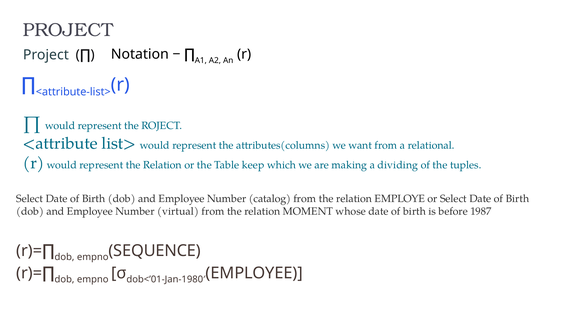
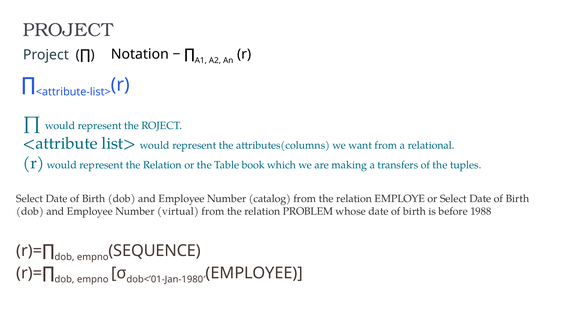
keep: keep -> book (253, 165)
dividing: dividing -> transfers (398, 165)
MOMENT: MOMENT -> PROBLEM (308, 211)
1987: 1987 -> 1988 (481, 211)
